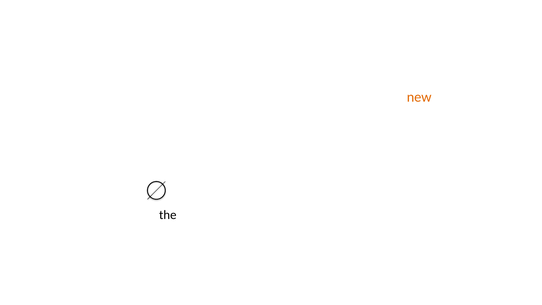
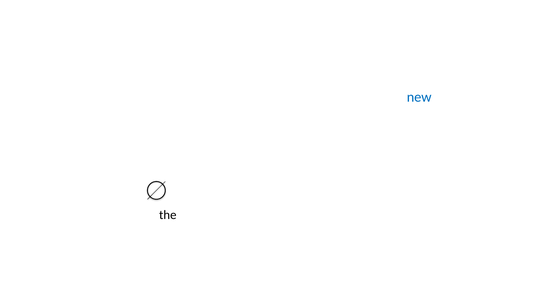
new colour: orange -> blue (419, 97)
